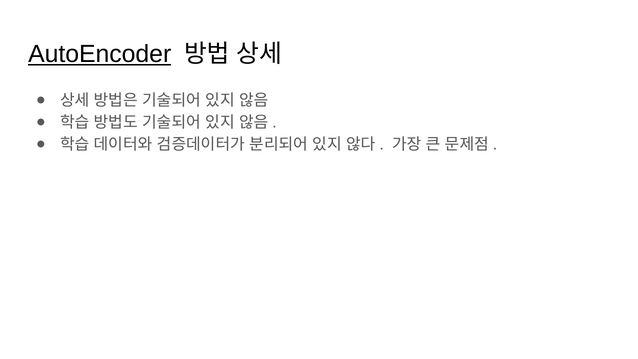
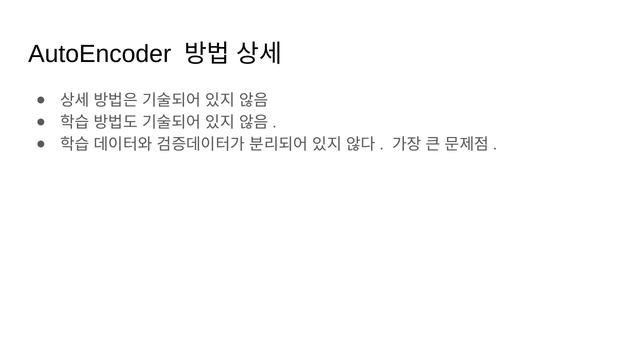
AutoEncoder underline: present -> none (100, 54)
